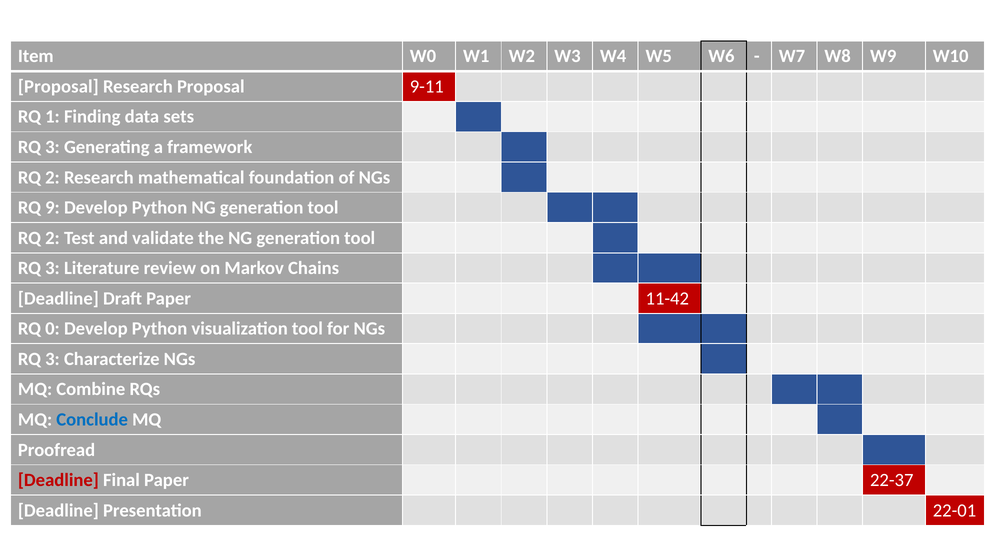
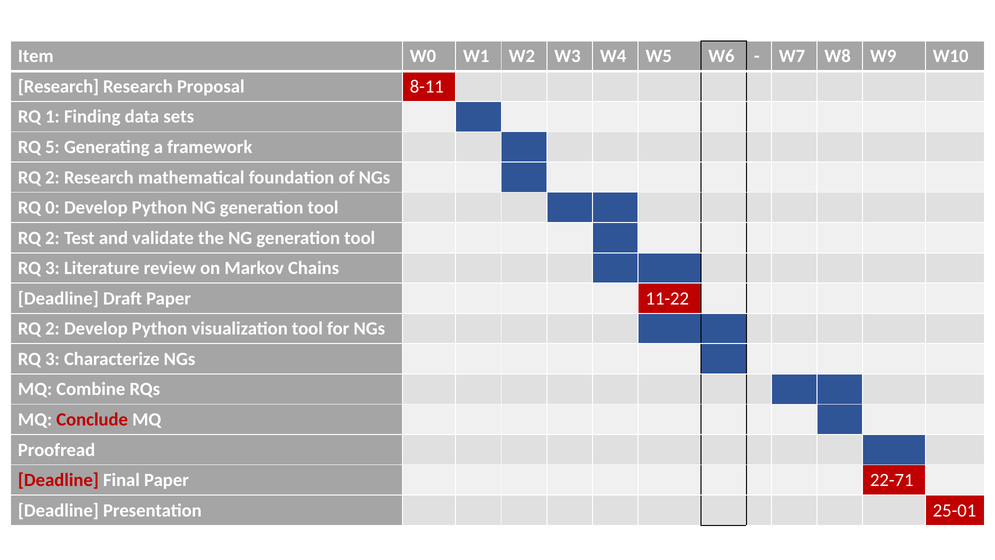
Proposal: Proposal -> Research (58, 86)
9-11: 9-11 -> 8-11 (427, 86)
3: 3 -> 5 (52, 147)
9: 9 -> 0 (52, 208)
11-42: 11-42 -> 11-22 (667, 298)
0: 0 -> 2 (52, 329)
Conclude colour: blue -> red (92, 419)
22-37: 22-37 -> 22-71 (892, 480)
22-01: 22-01 -> 25-01 (955, 510)
